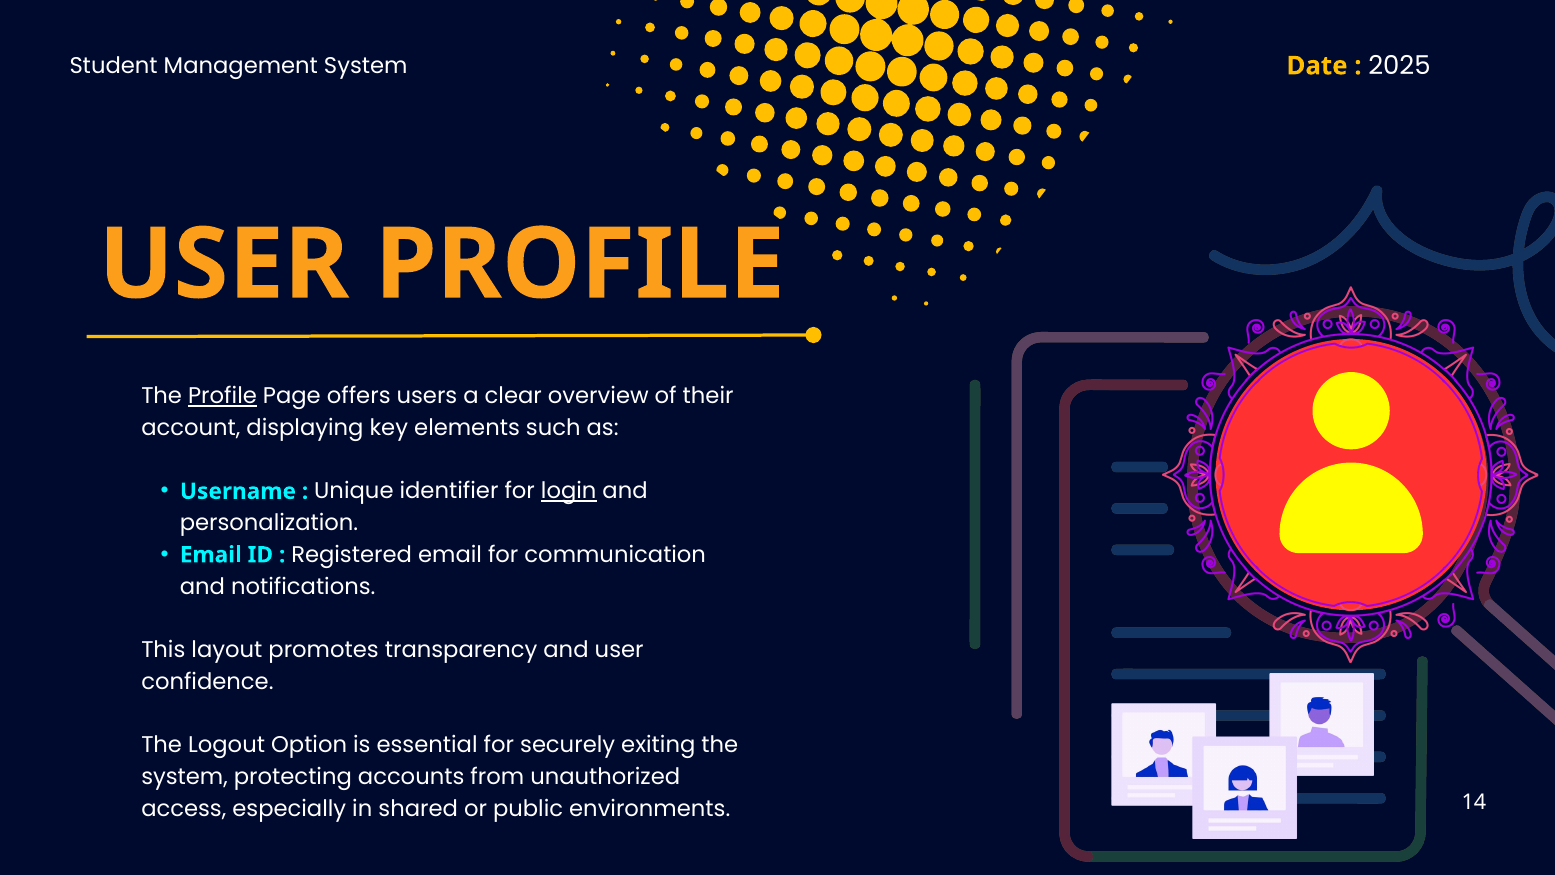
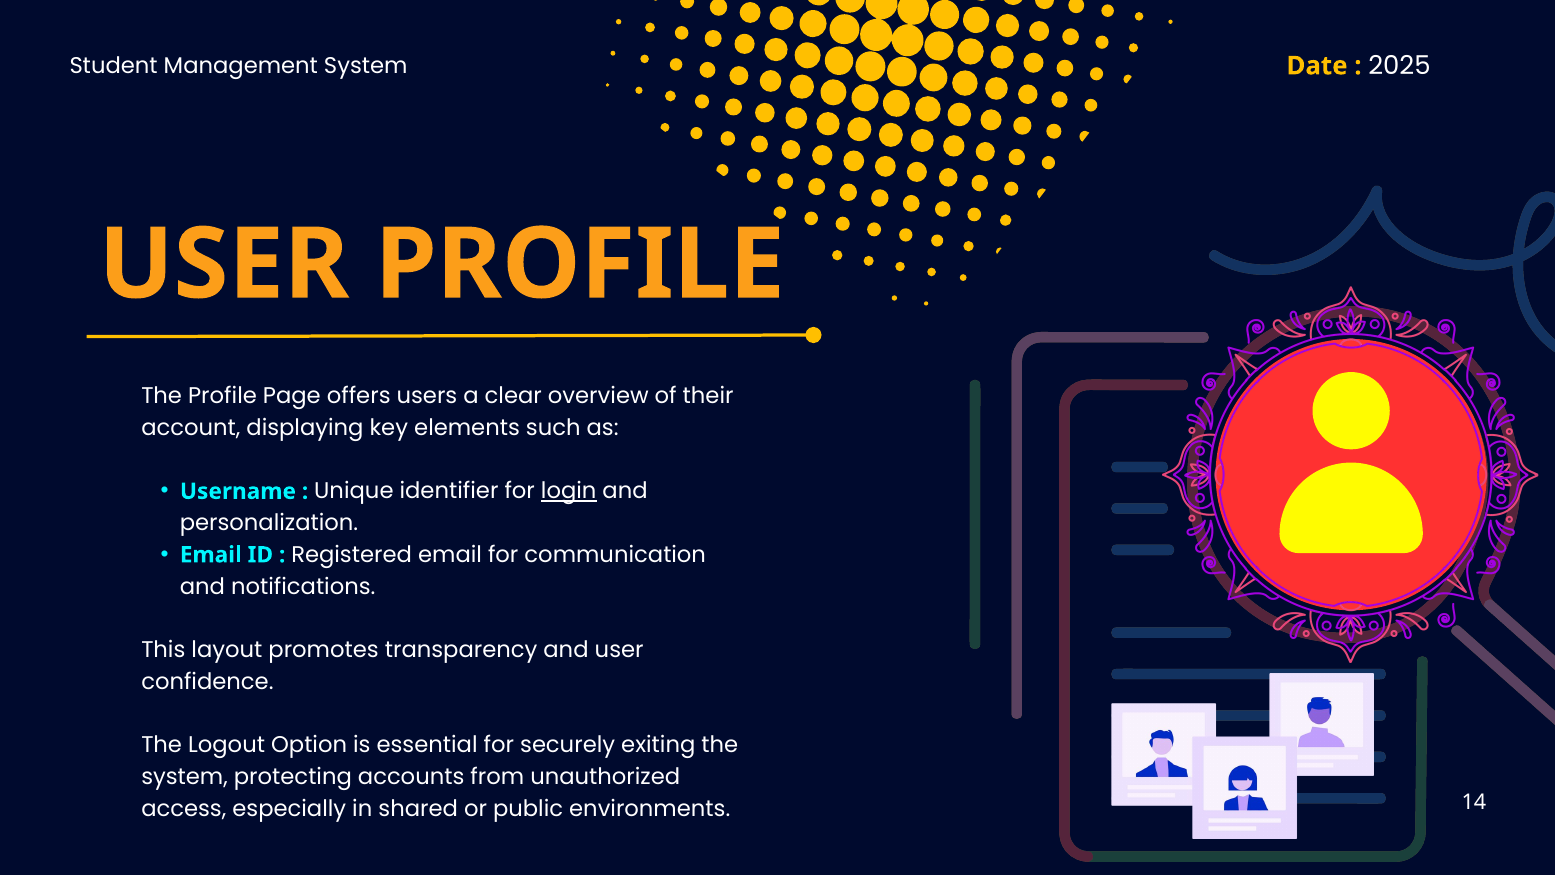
Profile underline: present -> none (222, 396)
